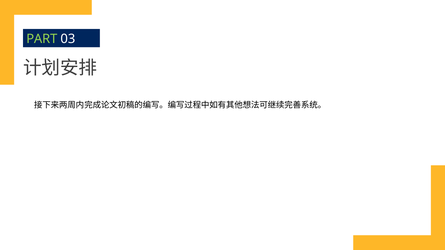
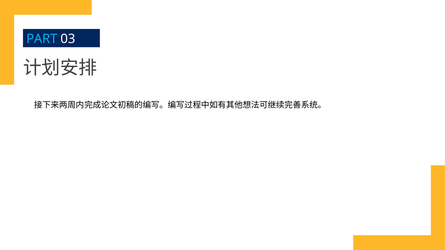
PART colour: light green -> light blue (42, 39)
